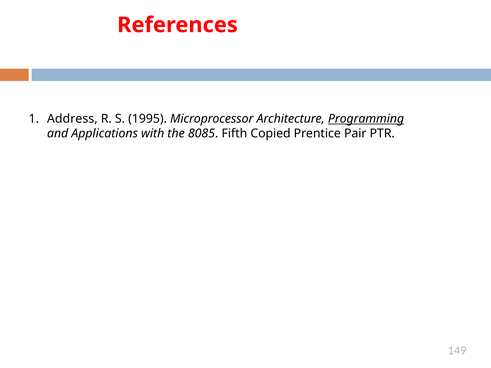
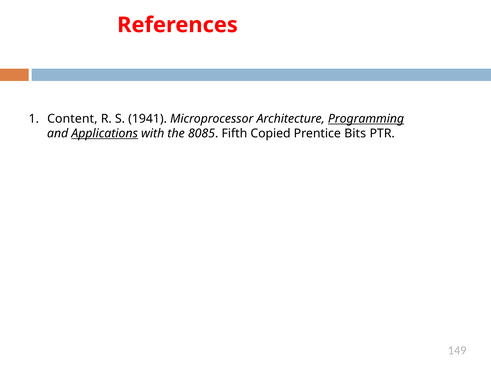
Address: Address -> Content (72, 119)
1995: 1995 -> 1941 (148, 119)
Applications underline: none -> present (105, 133)
Pair: Pair -> Bits (355, 133)
